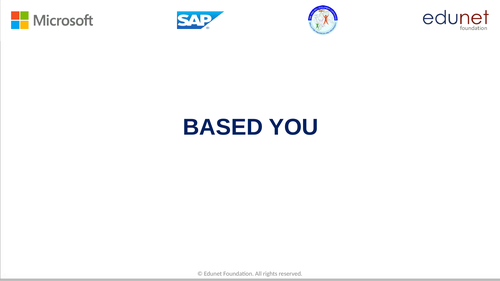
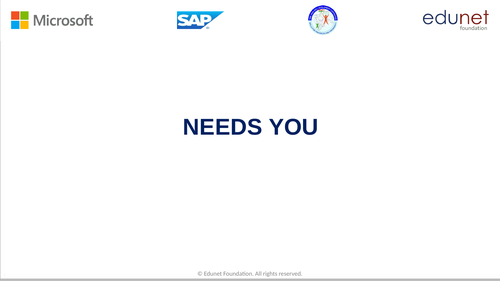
BASED: BASED -> NEEDS (223, 128)
